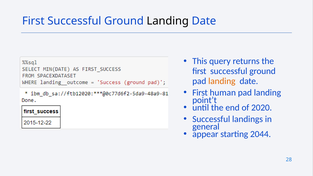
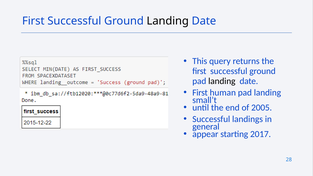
landing colour: orange -> black (222, 81)
point’t: point’t -> small’t (205, 100)
2020: 2020 -> 2005 (262, 108)
2044: 2044 -> 2017 (261, 134)
